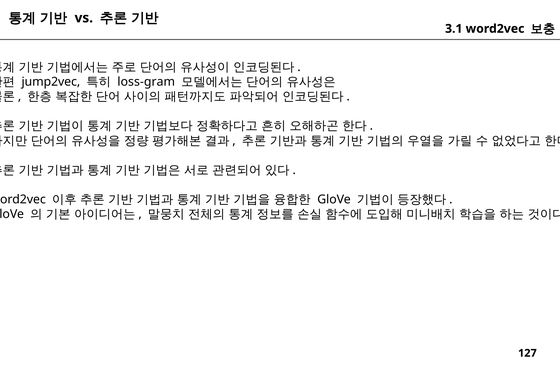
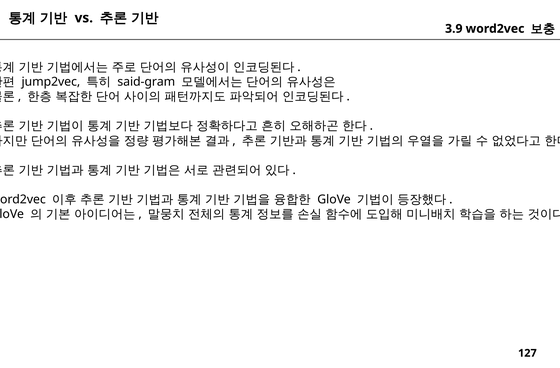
3.1: 3.1 -> 3.9 (454, 29)
loss-gram: loss-gram -> said-gram (146, 82)
